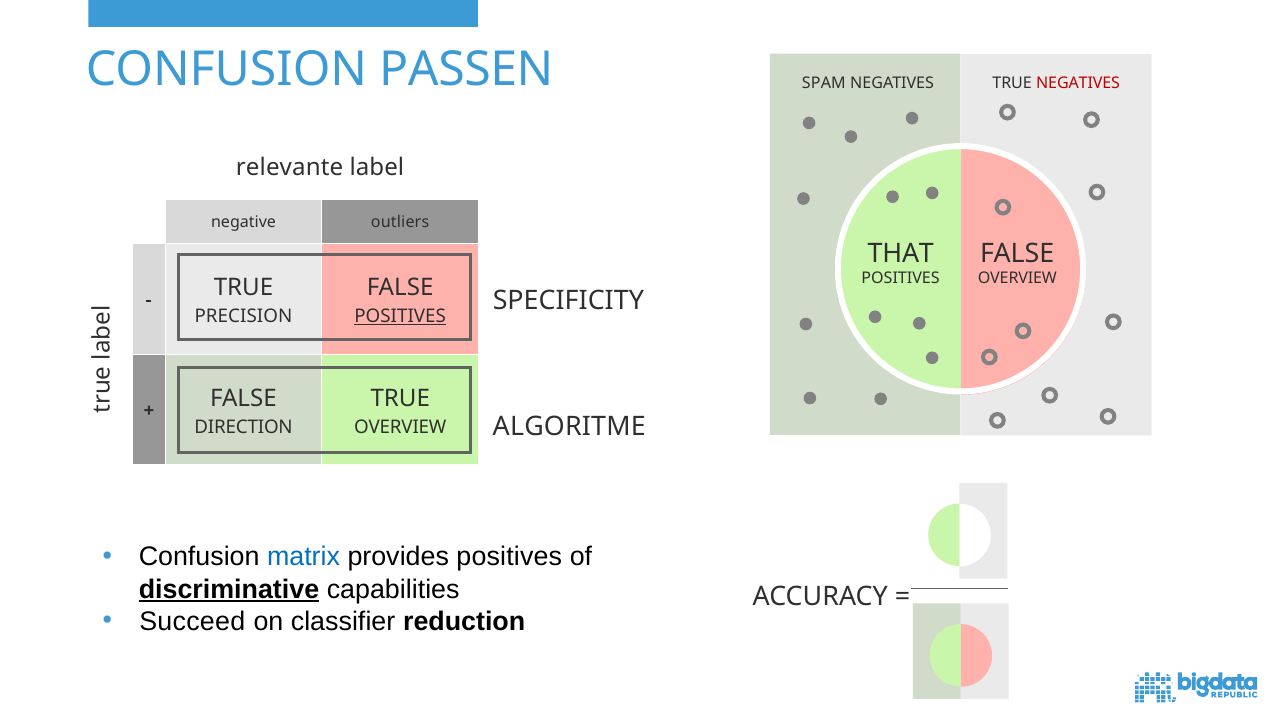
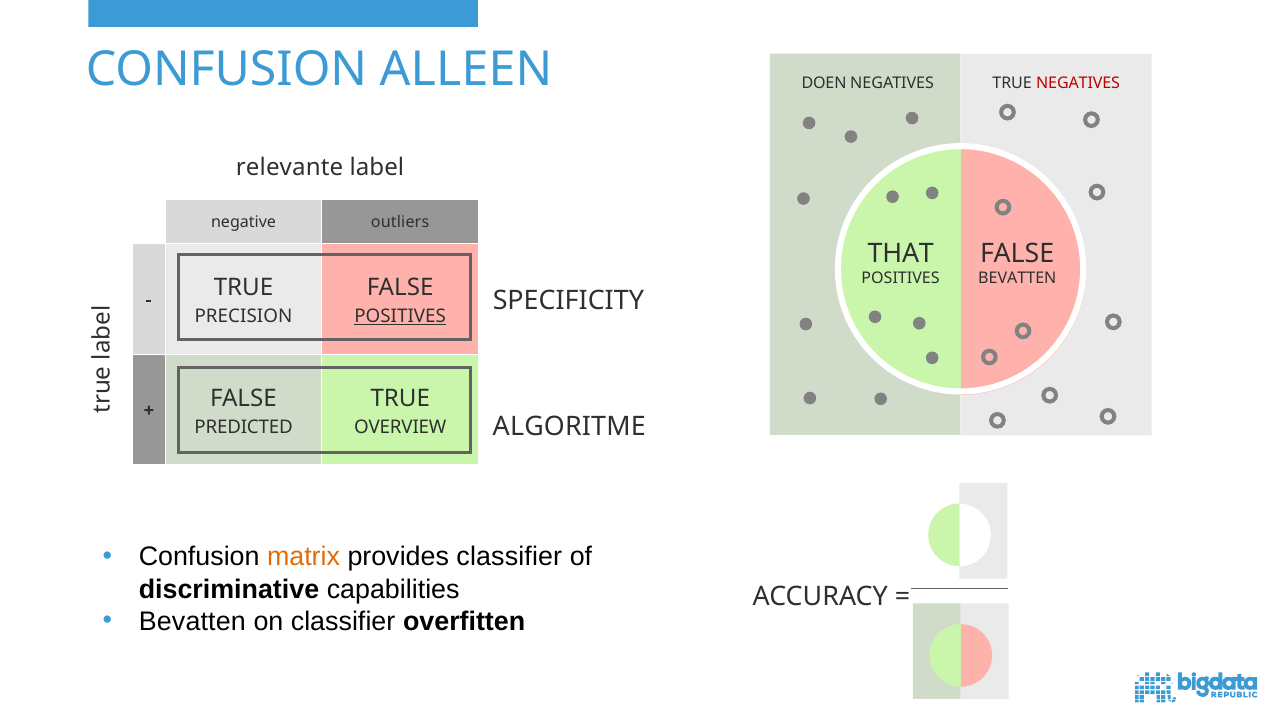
PASSEN: PASSEN -> ALLEEN (466, 70)
SPAM: SPAM -> DOEN (824, 83)
OVERVIEW: OVERVIEW -> BEVATTEN (1017, 278)
DIRECTION: DIRECTION -> PREDICTED (244, 427)
matrix colour: blue -> orange (304, 557)
provides positives: positives -> classifier (509, 557)
discriminative underline: present -> none (229, 589)
Succeed: Succeed -> Bevatten (192, 621)
reduction: reduction -> overfitten (464, 621)
